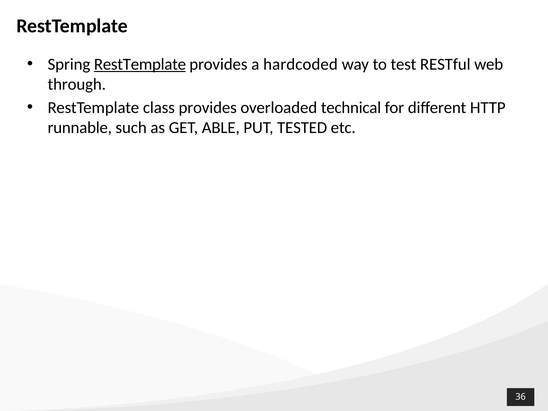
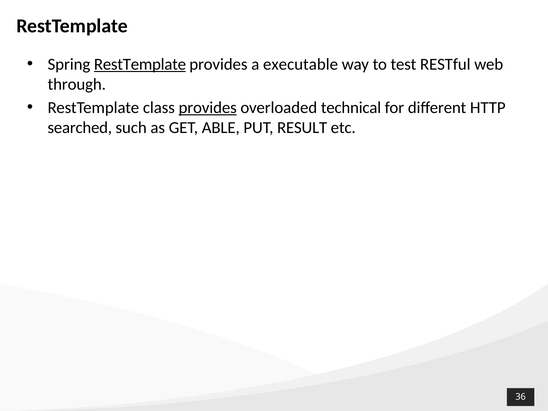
hardcoded: hardcoded -> executable (301, 64)
provides underline: none -> present (208, 108)
runnable: runnable -> searched (80, 128)
TESTED: TESTED -> RESULT (302, 128)
